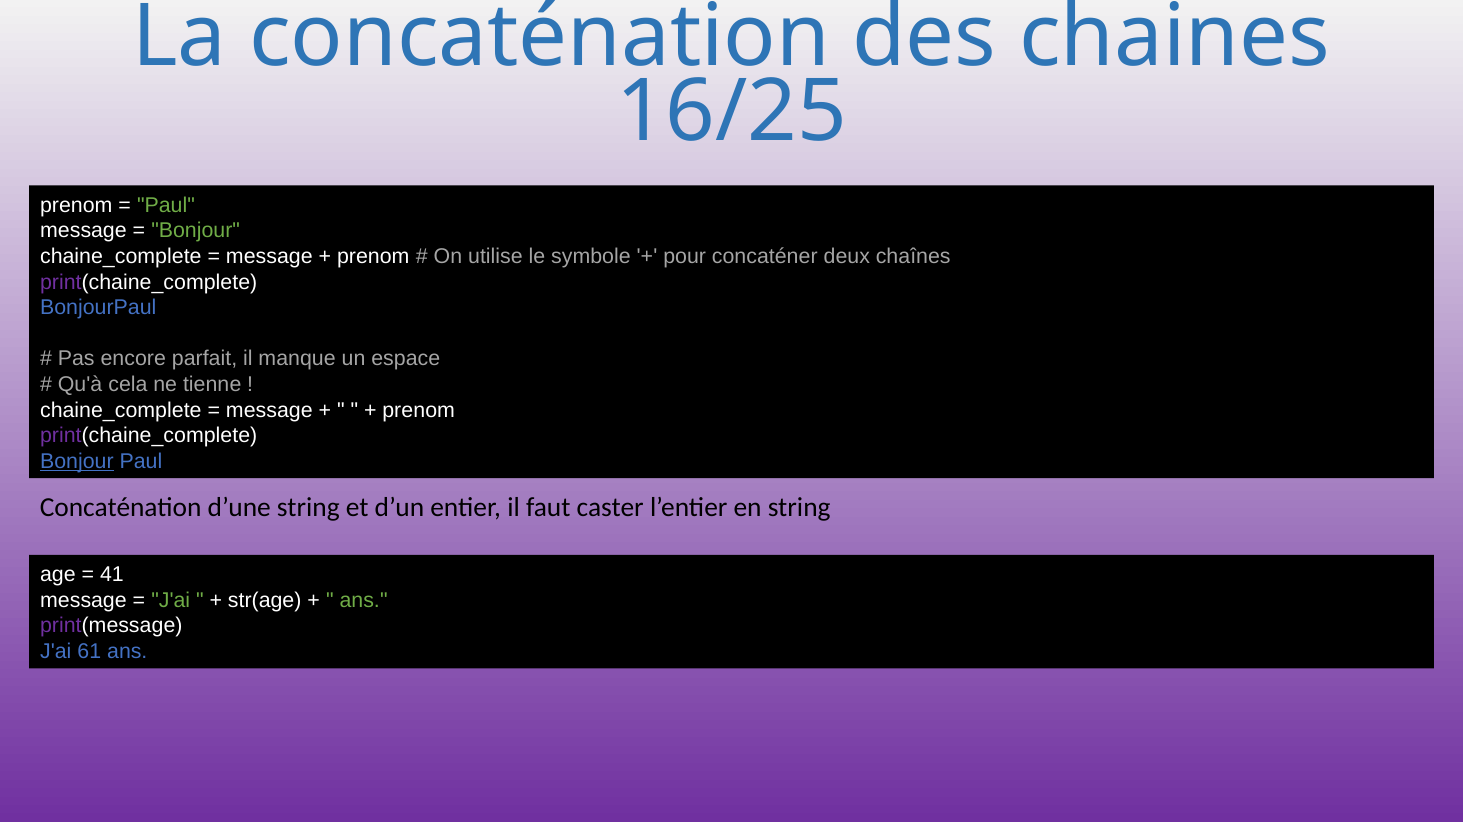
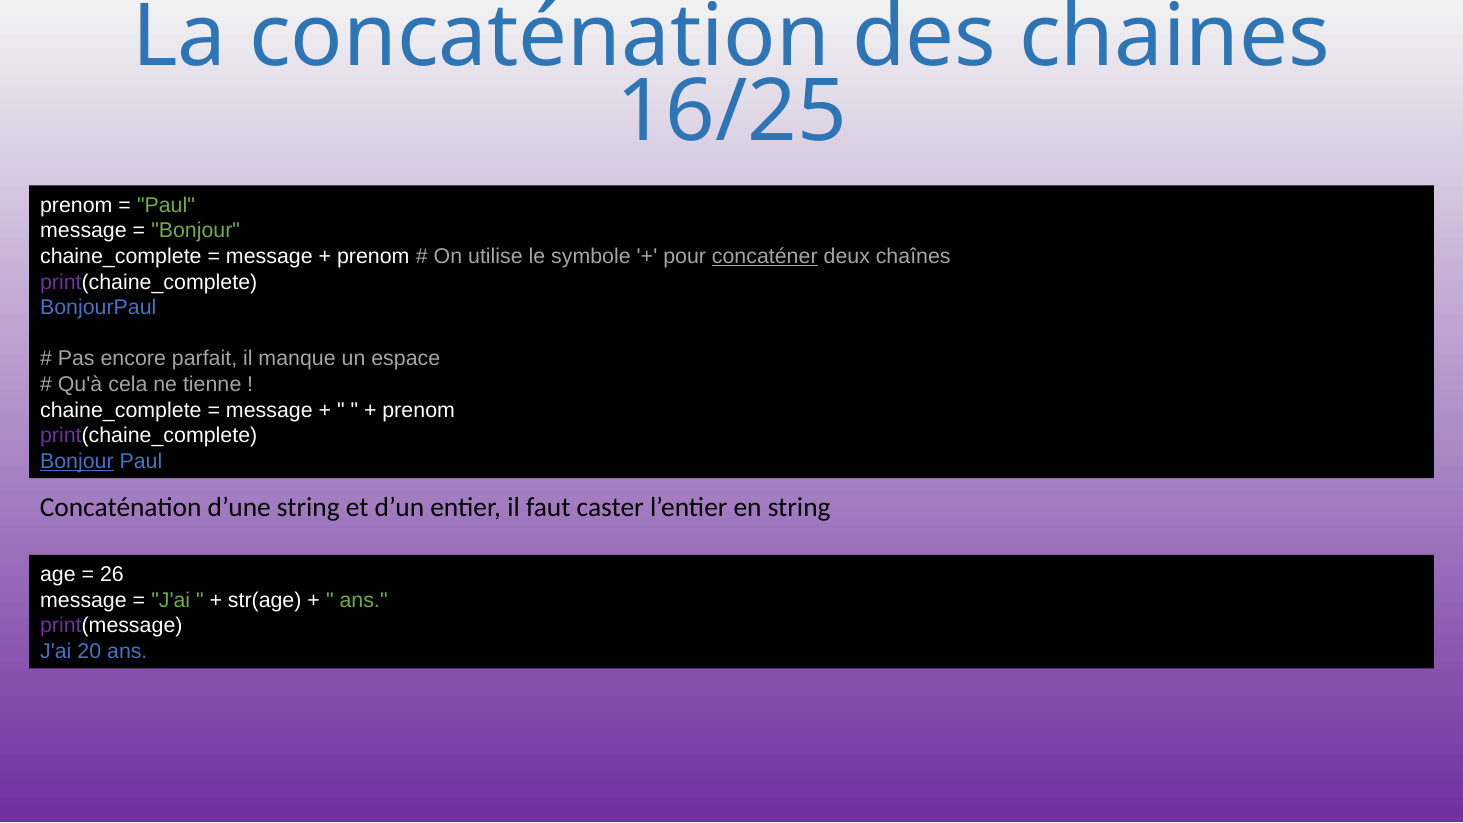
concaténer underline: none -> present (765, 256)
41: 41 -> 26 (112, 575)
61: 61 -> 20 (89, 651)
